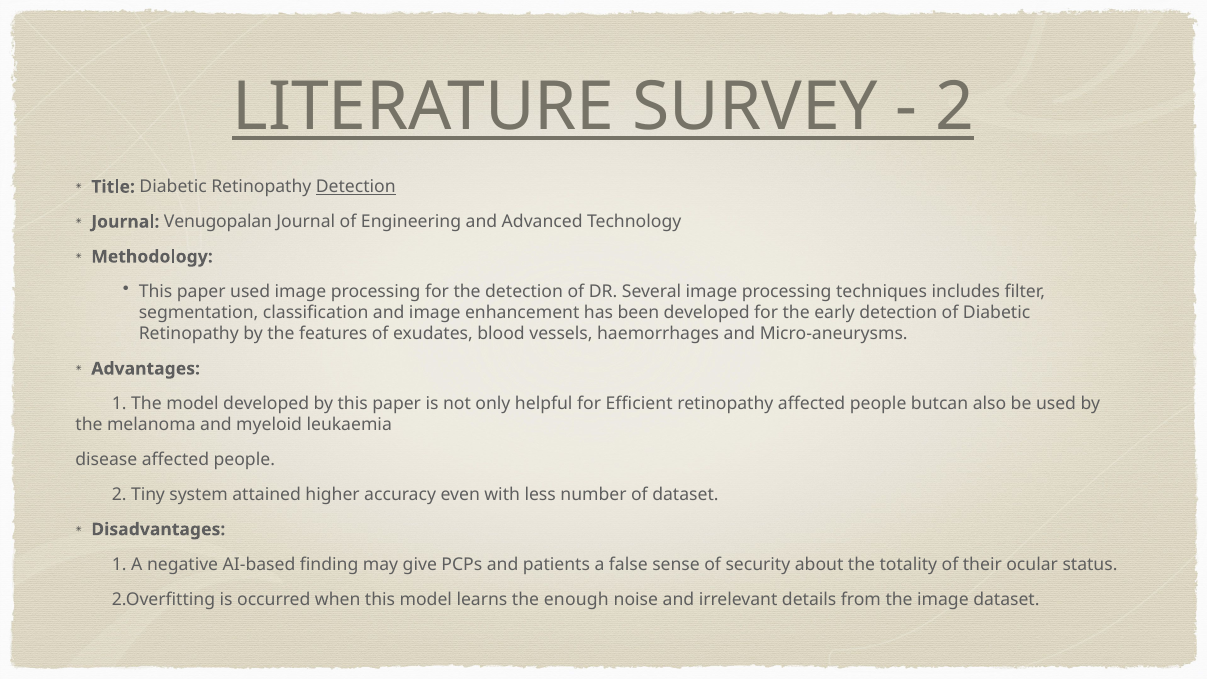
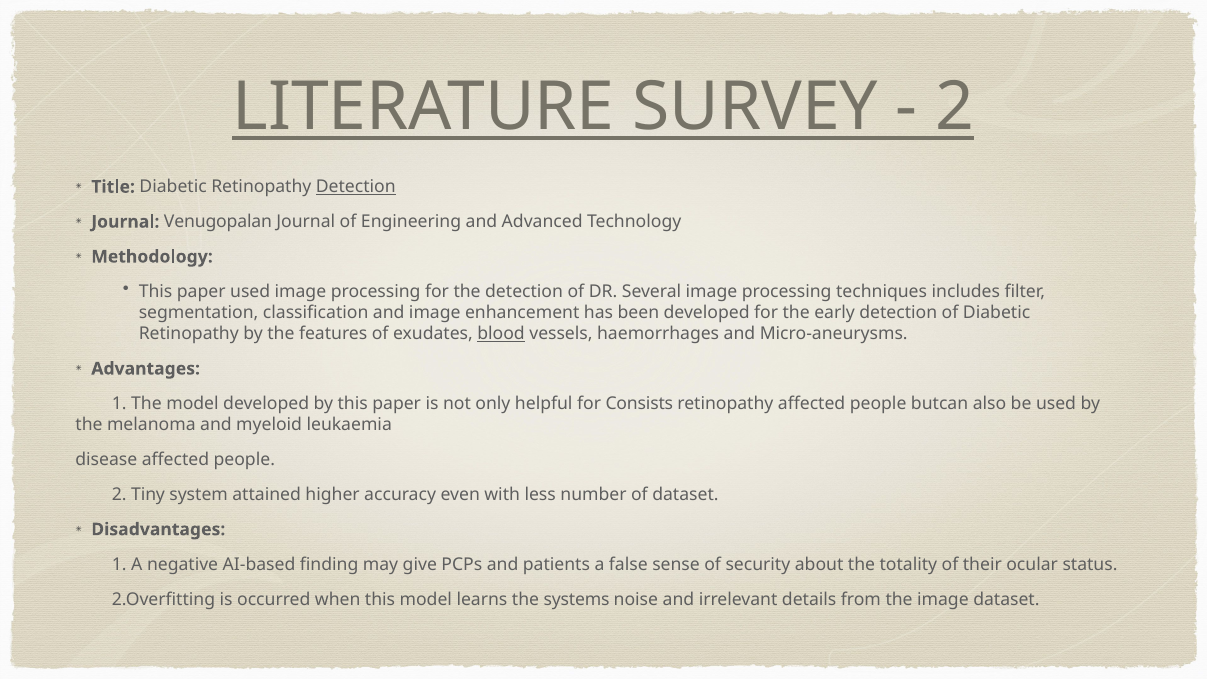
blood underline: none -> present (501, 334)
Efficient: Efficient -> Consists (639, 404)
enough: enough -> systems (576, 599)
